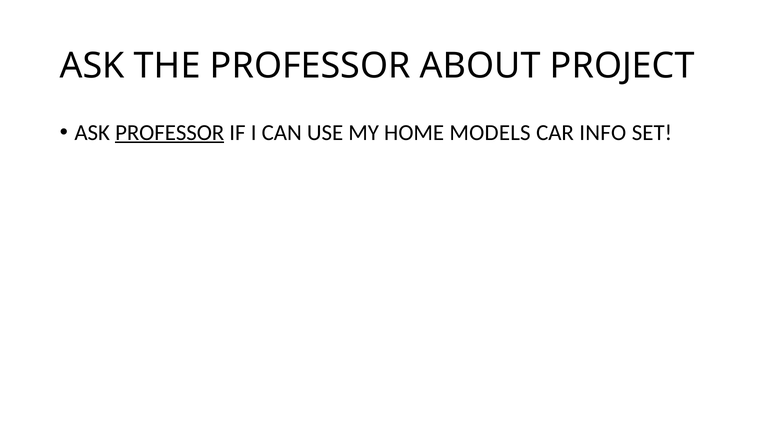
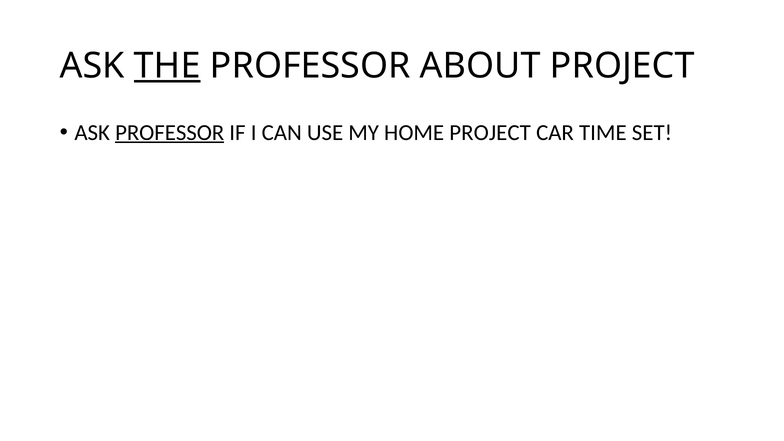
THE underline: none -> present (167, 66)
HOME MODELS: MODELS -> PROJECT (490, 133)
INFO: INFO -> TIME (603, 133)
